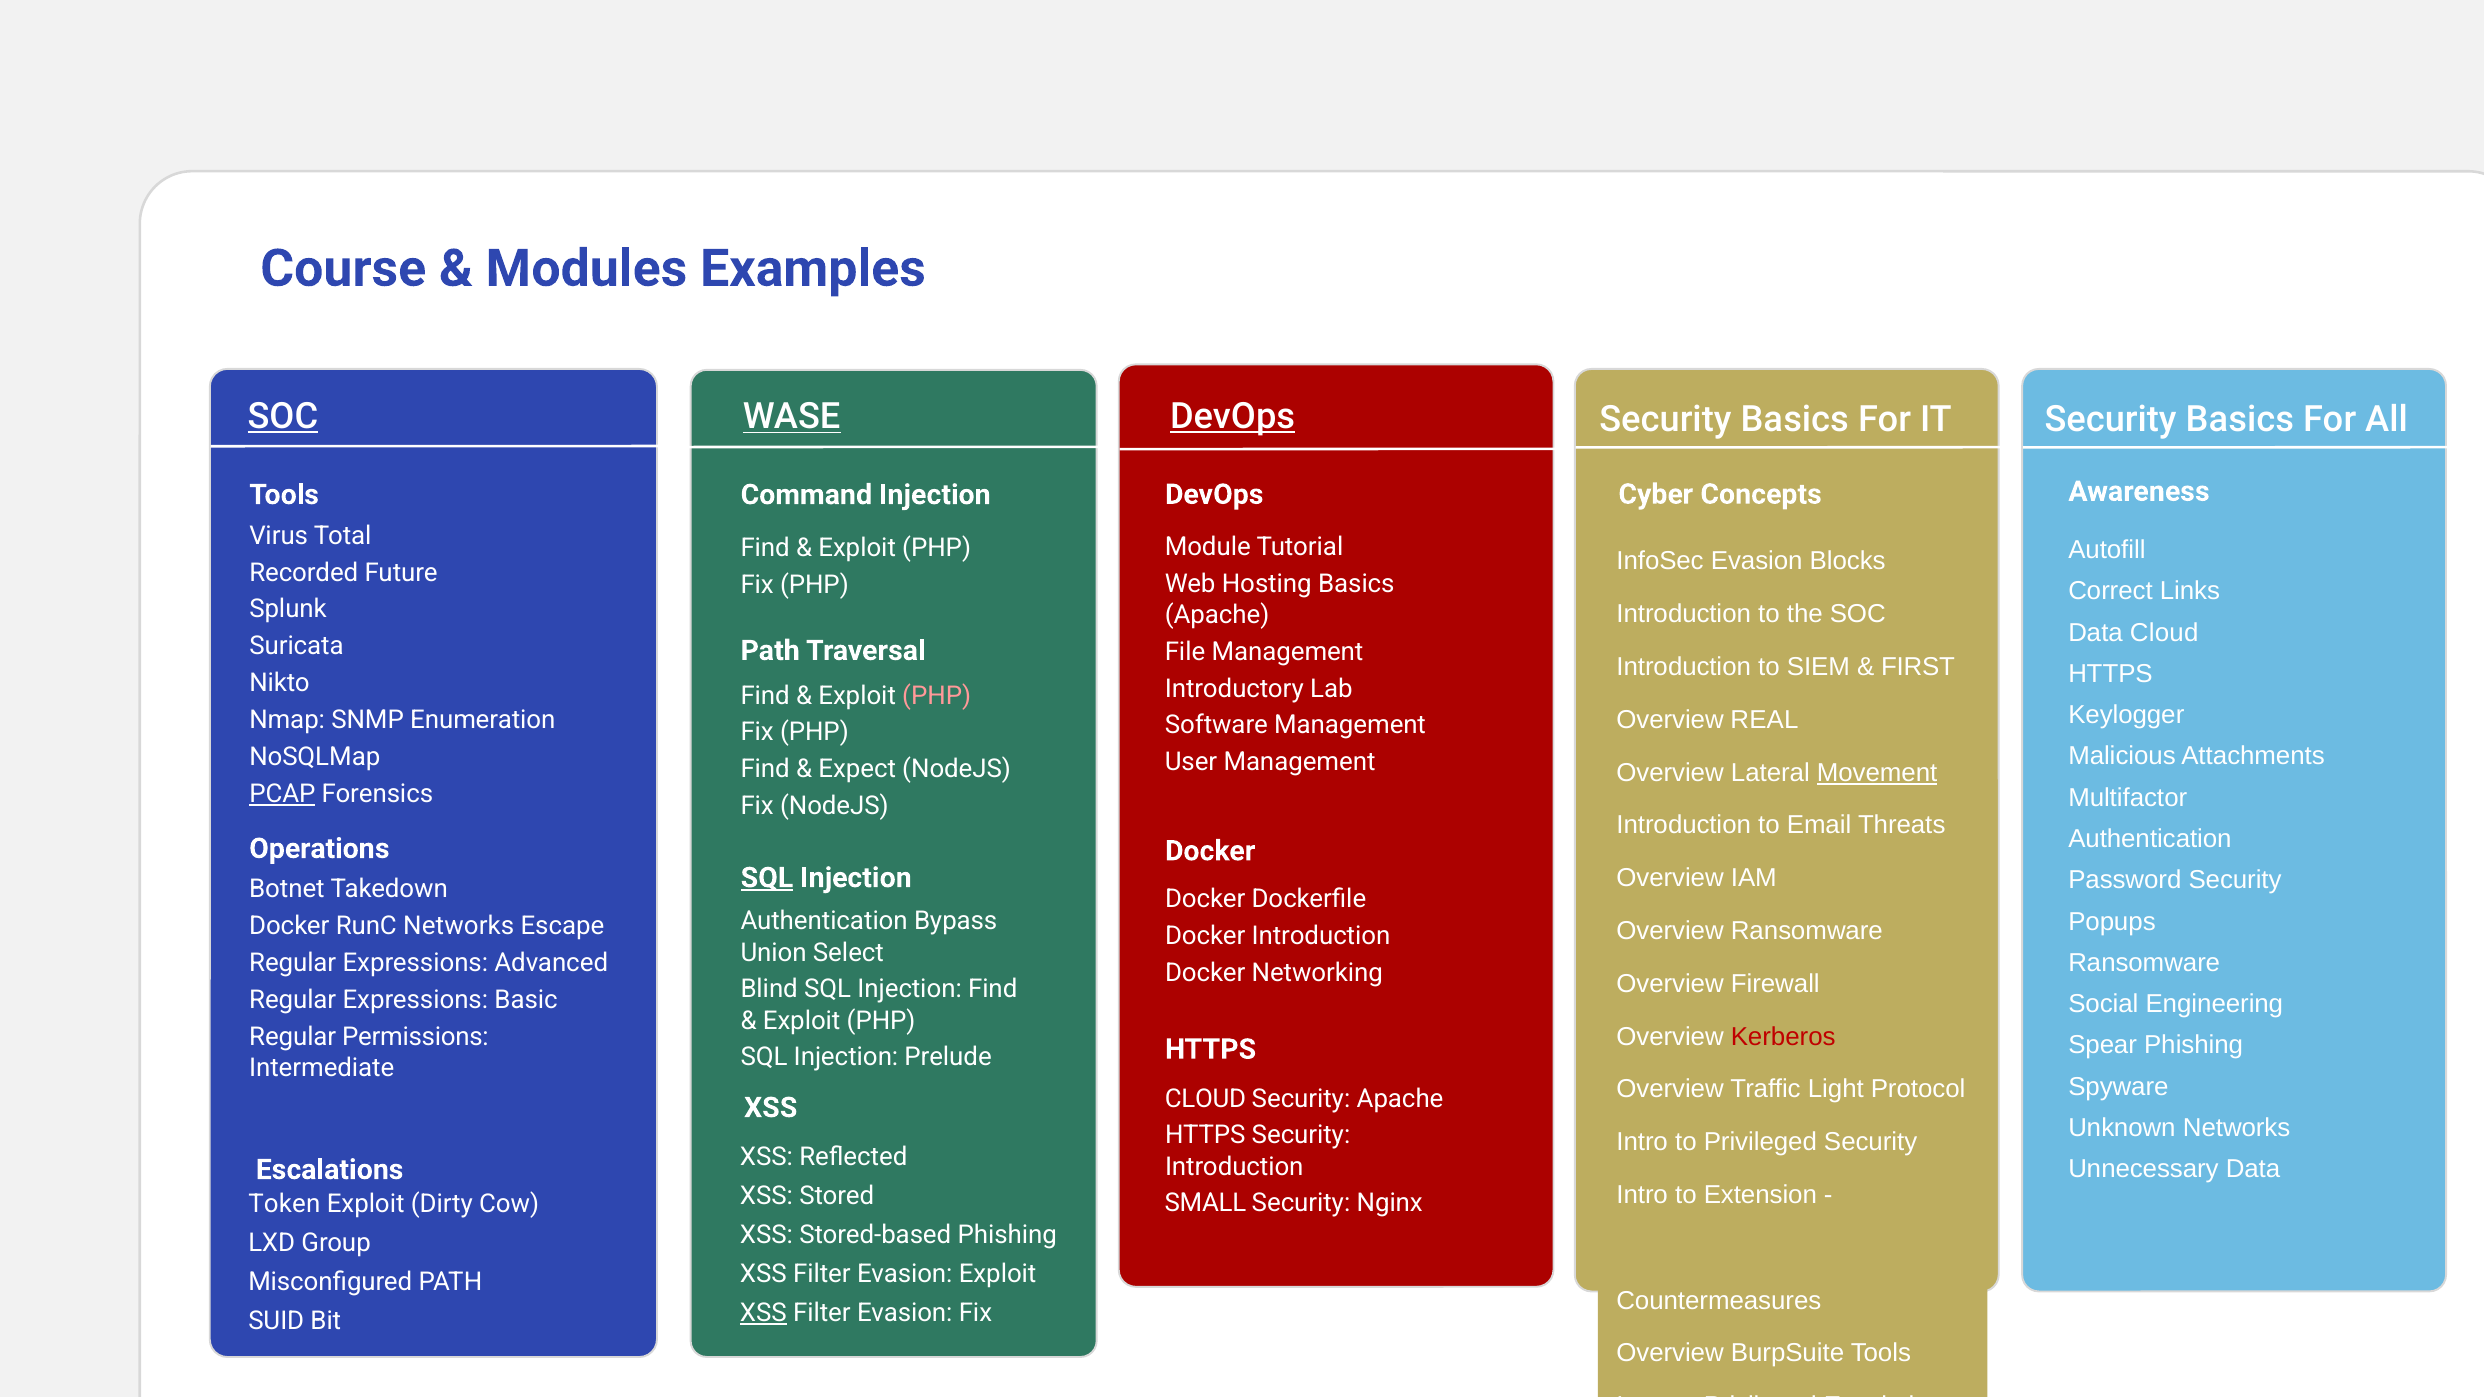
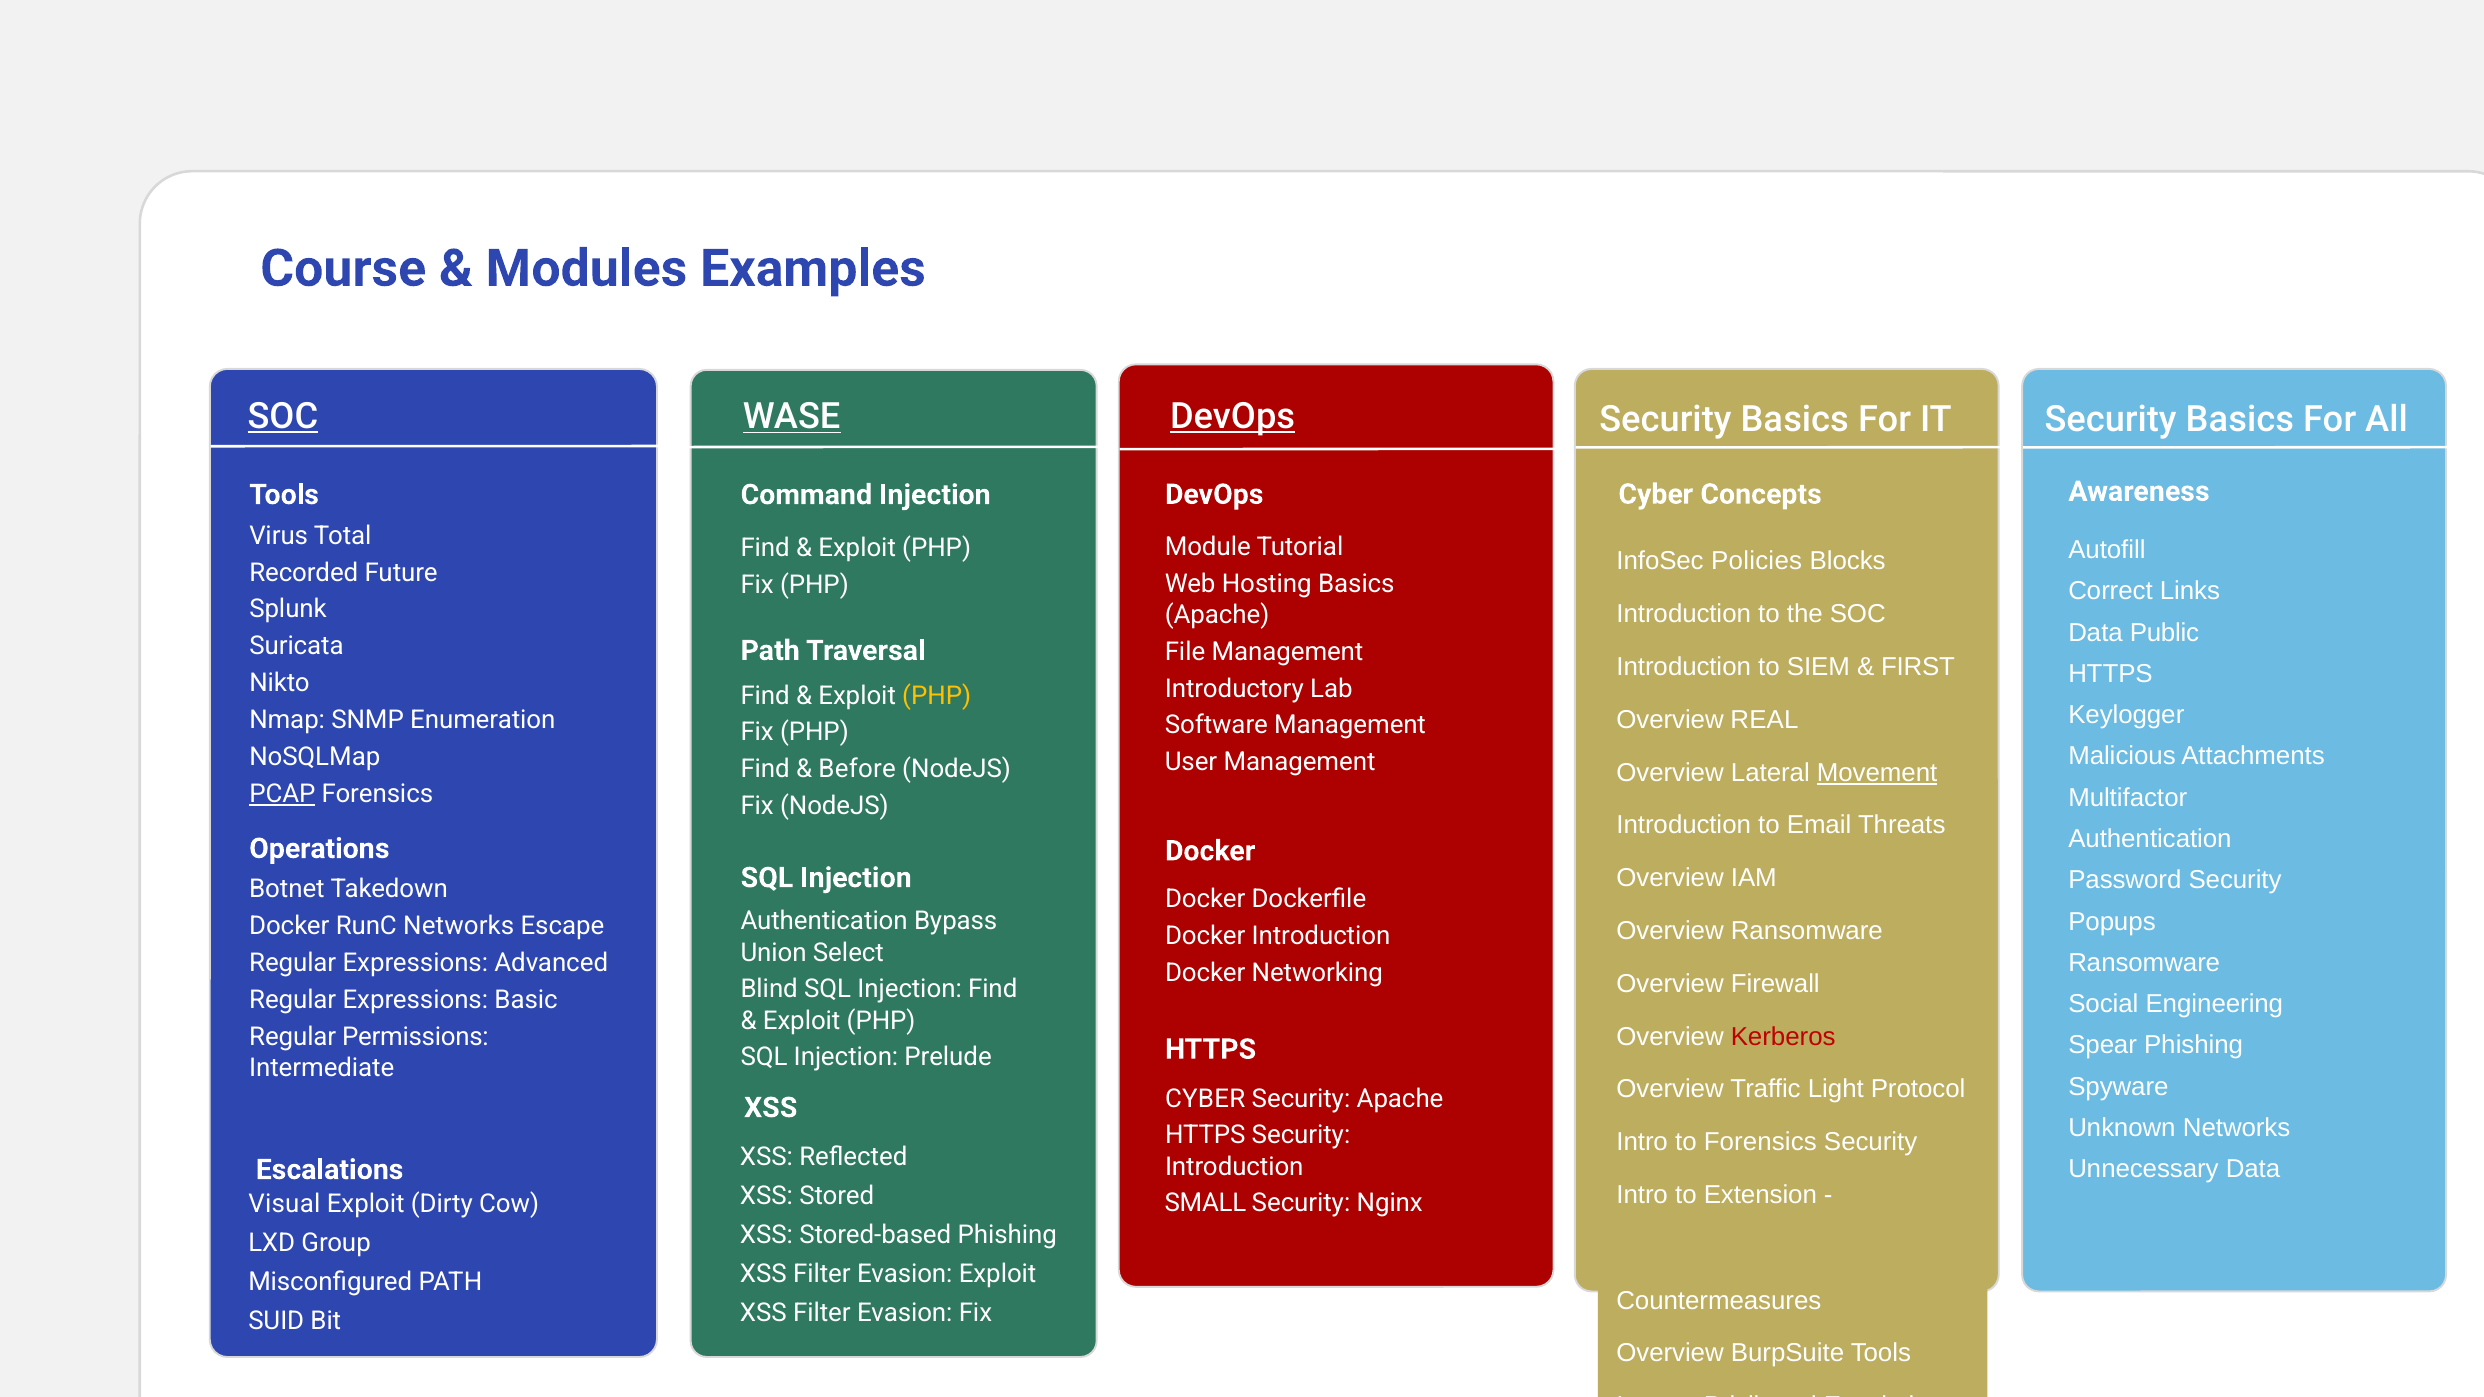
InfoSec Evasion: Evasion -> Policies (1757, 562)
Data Cloud: Cloud -> Public (2164, 633)
PHP colour: pink -> yellow (937, 696)
Expect: Expect -> Before (857, 769)
SQL underline: present -> none (767, 878)
CLOUD: CLOUD -> CYBER (1205, 1099)
Privileged: Privileged -> Forensics (1760, 1142)
Token: Token -> Visual (284, 1204)
XSS underline: present -> none (763, 1313)
